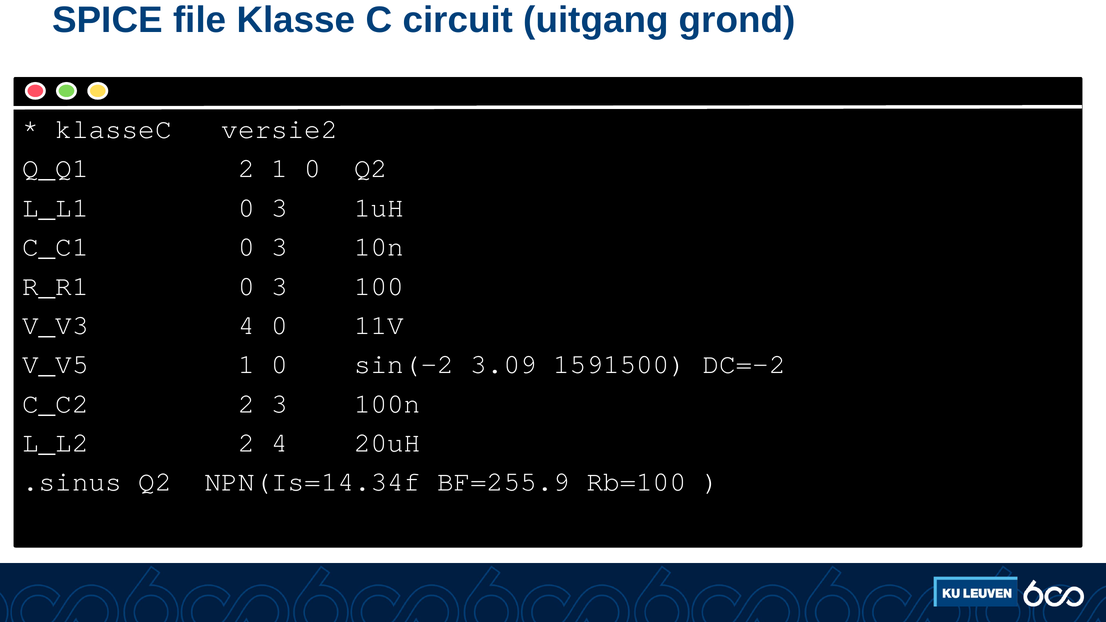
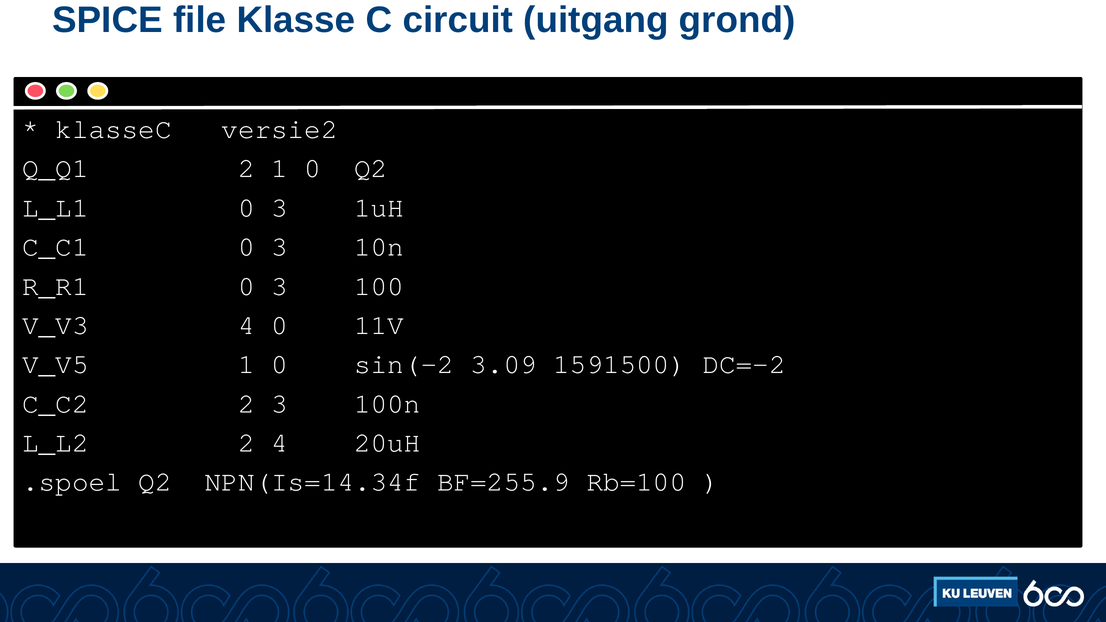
.sinus: .sinus -> .spoel (72, 482)
